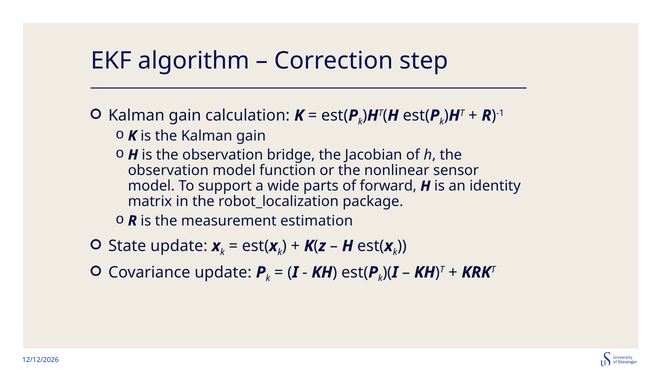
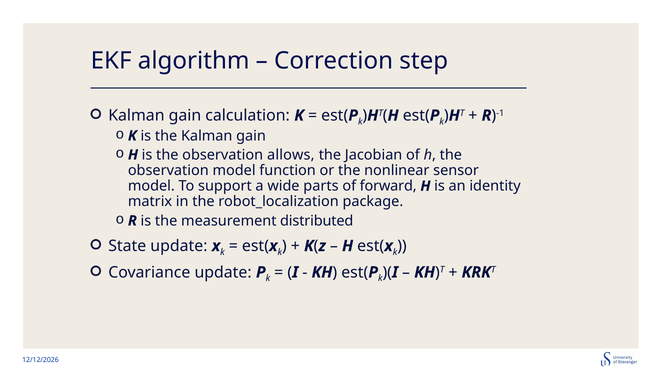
bridge: bridge -> allows (291, 155)
estimation: estimation -> distributed (317, 221)
